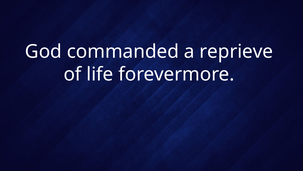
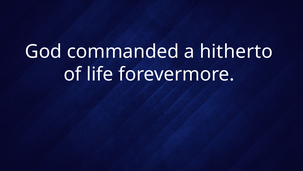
reprieve: reprieve -> hitherto (236, 51)
